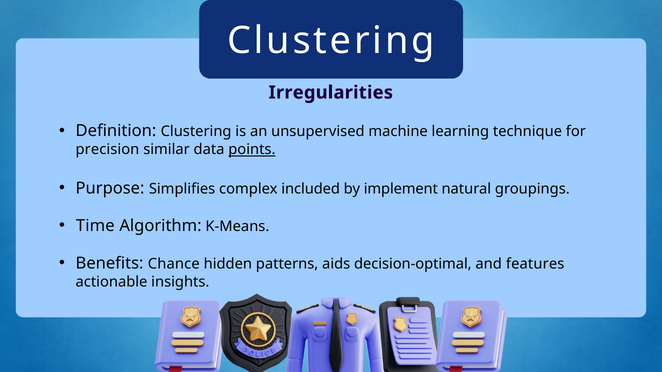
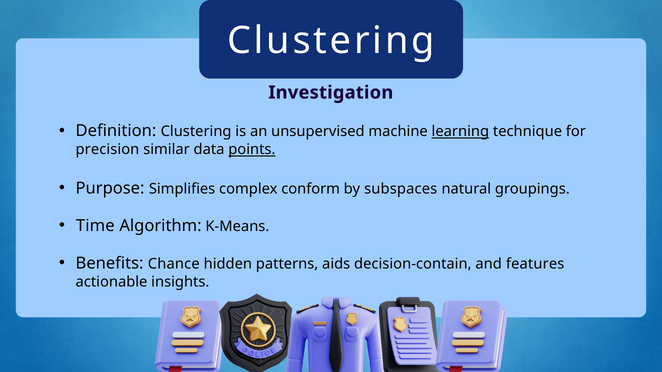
Irregularities: Irregularities -> Investigation (331, 93)
learning underline: none -> present (460, 132)
included: included -> conform (311, 189)
implement: implement -> subspaces (401, 189)
decision-optimal: decision-optimal -> decision-contain (413, 264)
